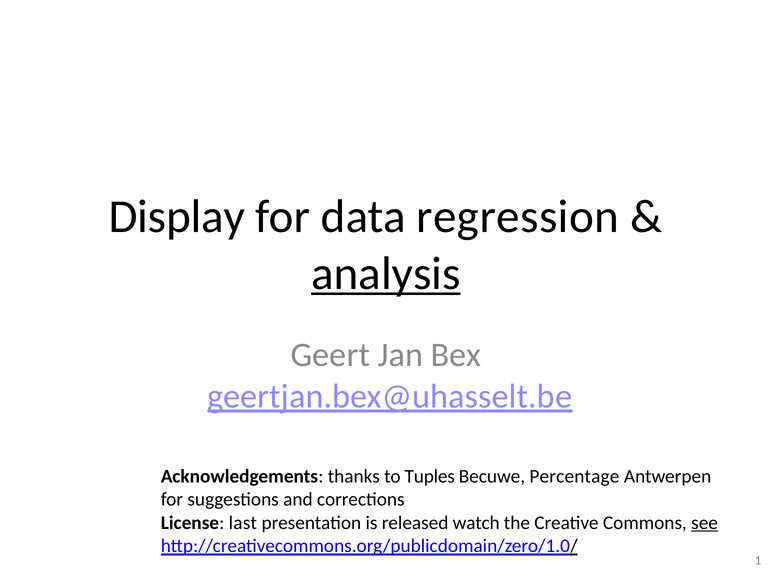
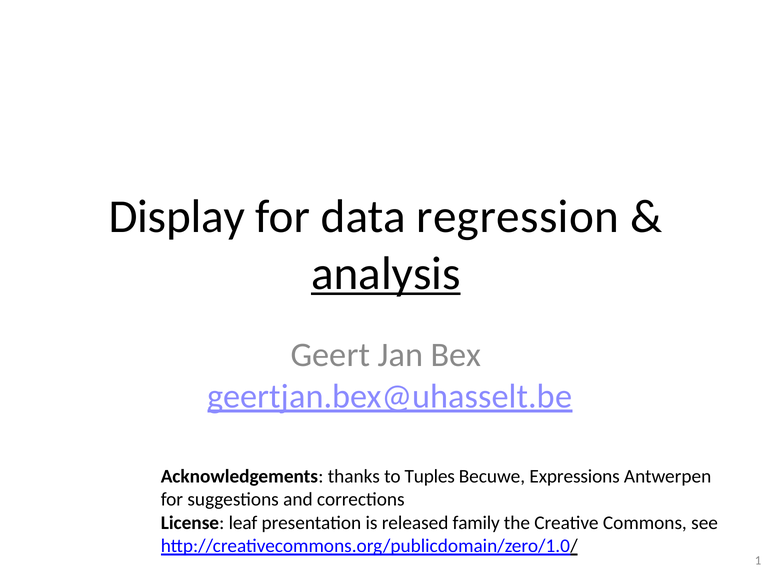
Percentage: Percentage -> Expressions (575, 476)
last: last -> leaf (243, 523)
watch: watch -> family (476, 523)
see underline: present -> none (705, 523)
